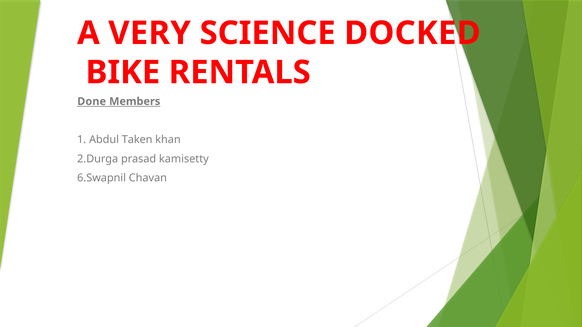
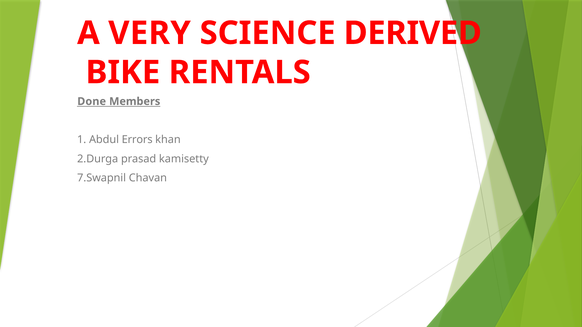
DOCKED: DOCKED -> DERIVED (413, 33)
Taken: Taken -> Errors (137, 140)
6.Swapnil: 6.Swapnil -> 7.Swapnil (102, 178)
